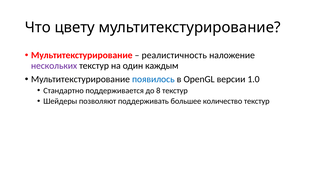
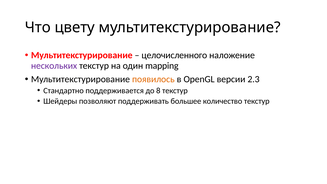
реалистичность: реалистичность -> целочисленного (174, 55)
каждым: каждым -> mapping (162, 66)
появилось colour: blue -> orange (153, 79)
1.0: 1.0 -> 2.3 (254, 79)
